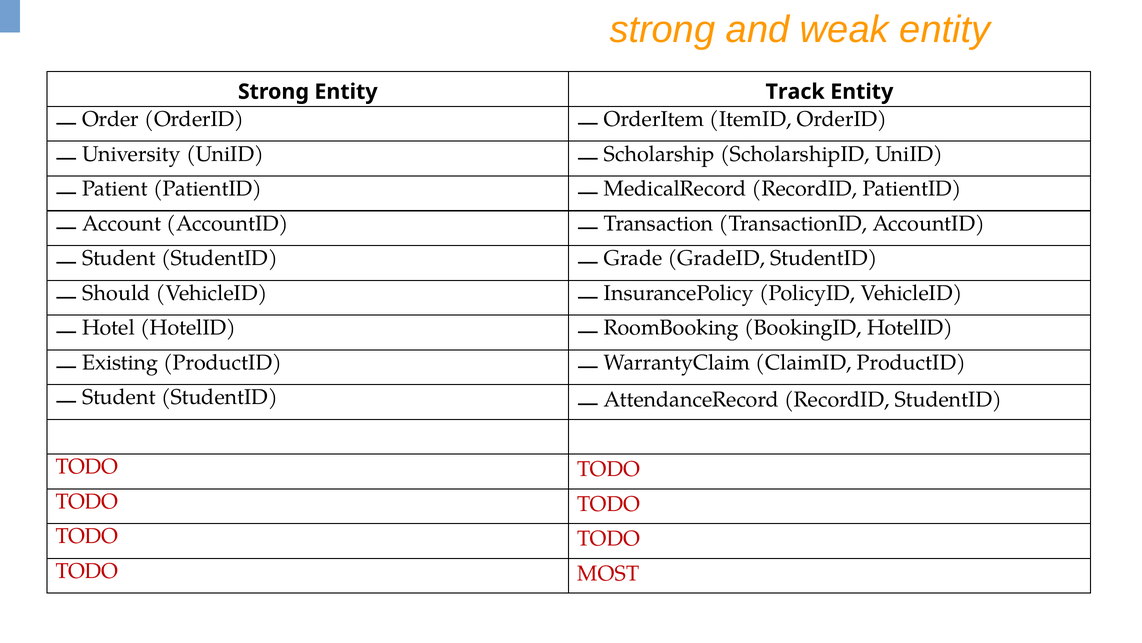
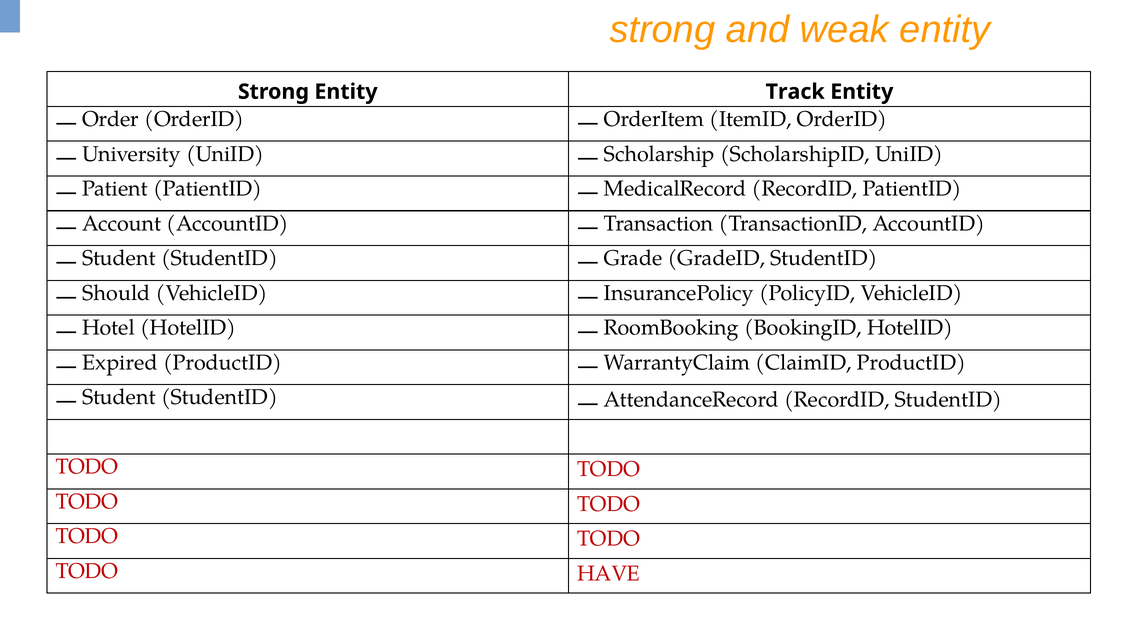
Existing: Existing -> Expired (120, 362)
MOST: MOST -> HAVE (609, 573)
